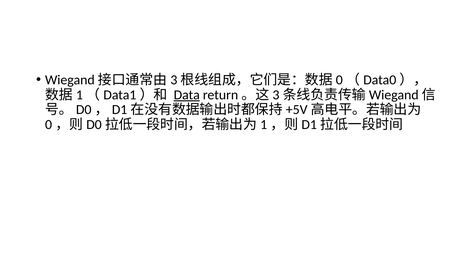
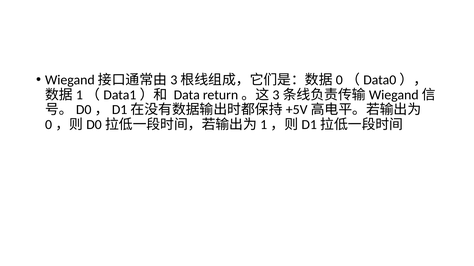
Data underline: present -> none (187, 95)
